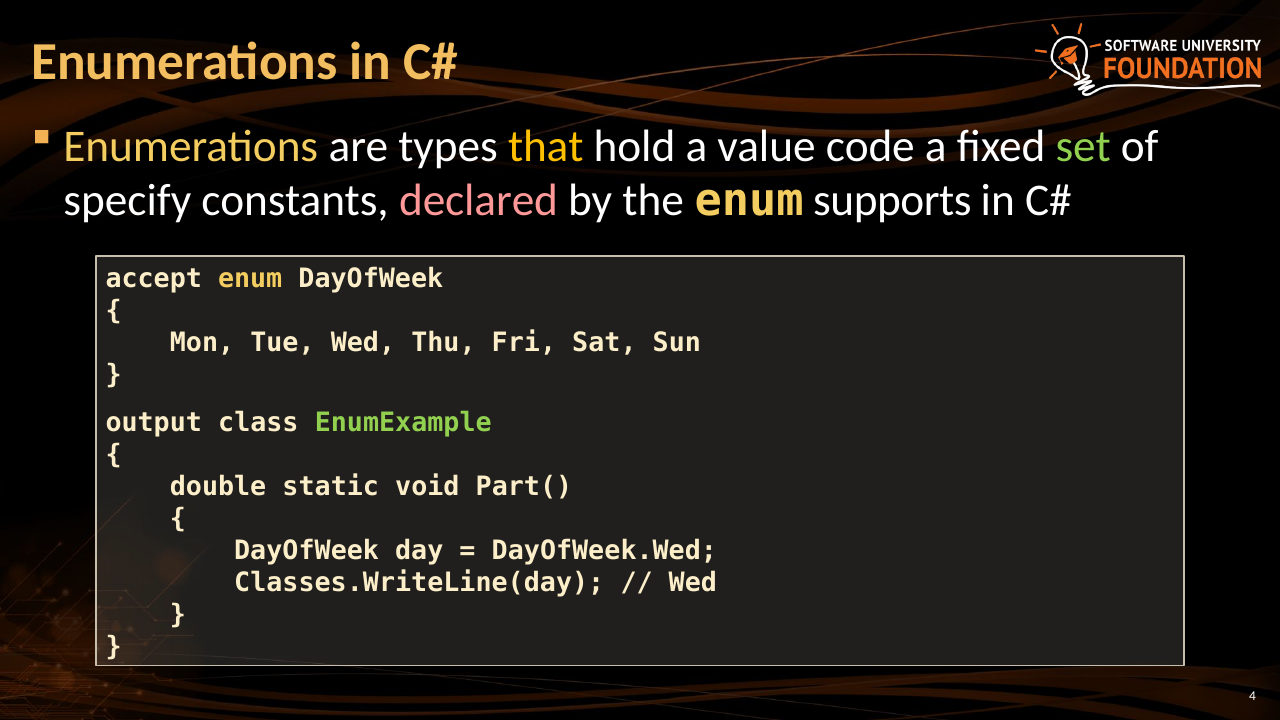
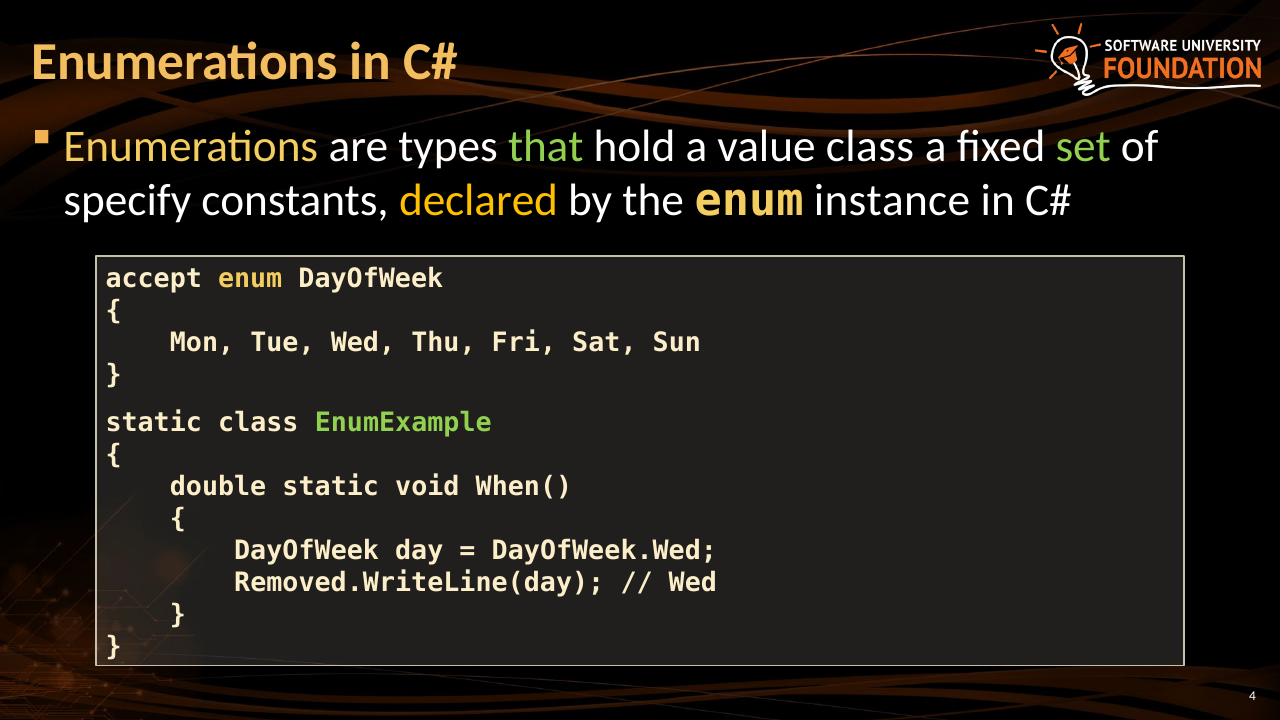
that colour: yellow -> light green (546, 146)
value code: code -> class (870, 146)
declared colour: pink -> yellow (479, 201)
supports: supports -> instance (892, 201)
output: output -> static (154, 423)
Part(: Part( -> When( (524, 487)
Classes.WriteLine(day: Classes.WriteLine(day -> Removed.WriteLine(day (419, 583)
